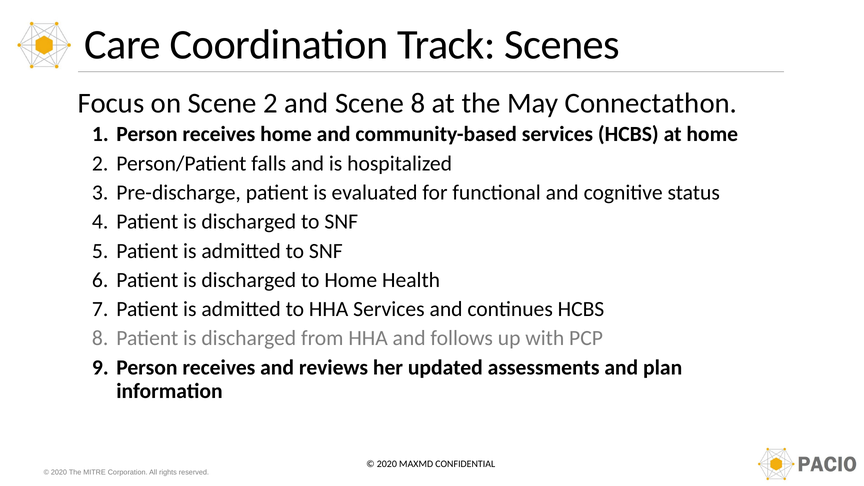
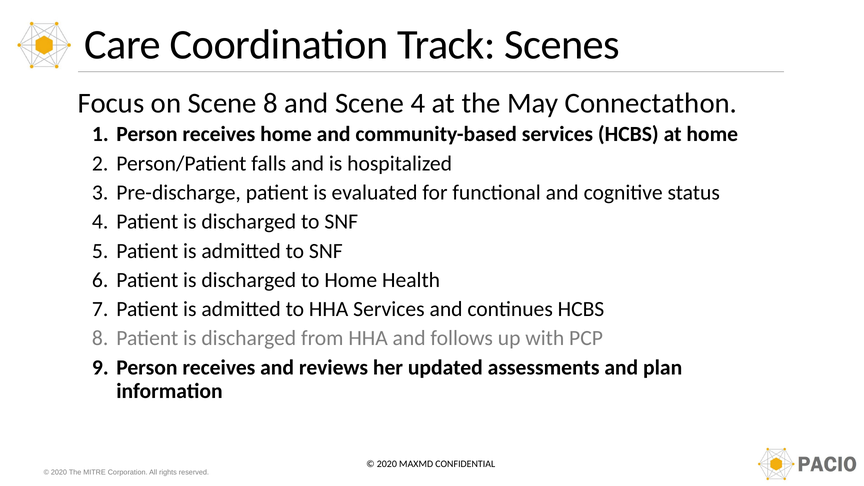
Scene 2: 2 -> 8 (271, 103)
Scene 8: 8 -> 4 (418, 103)
